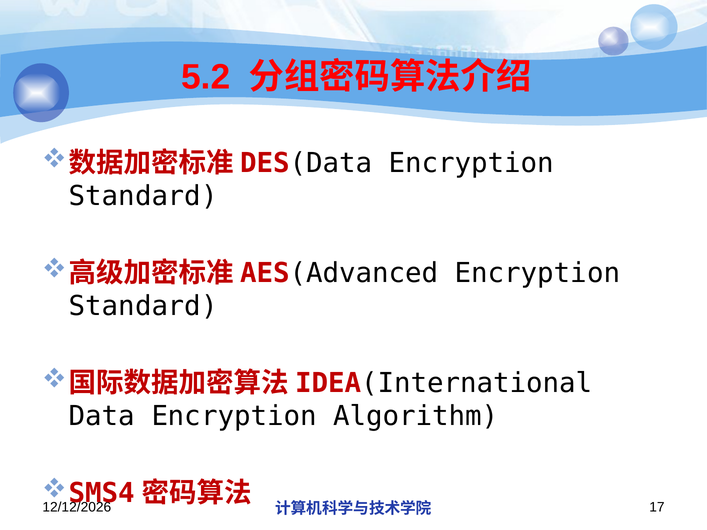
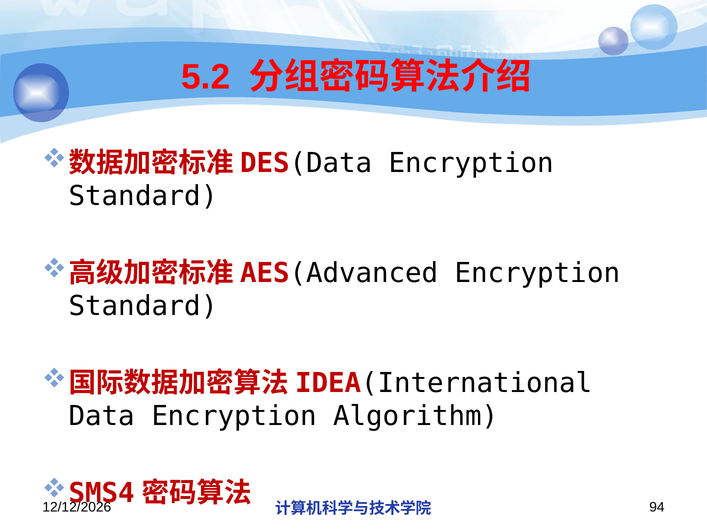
17: 17 -> 94 (657, 508)
